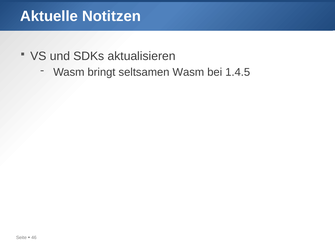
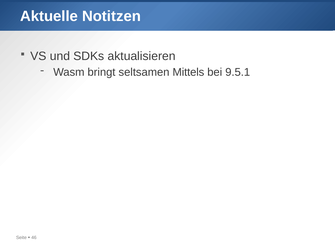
seltsamen Wasm: Wasm -> Mittels (188, 72)
1.4.5: 1.4.5 -> 9.5.1 (238, 72)
